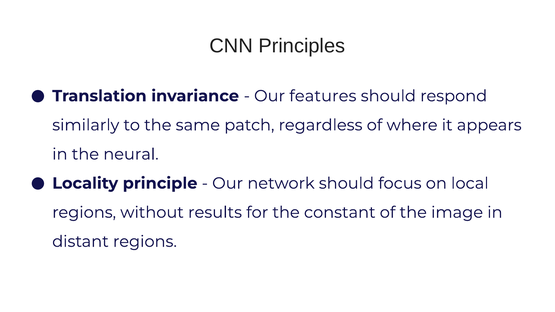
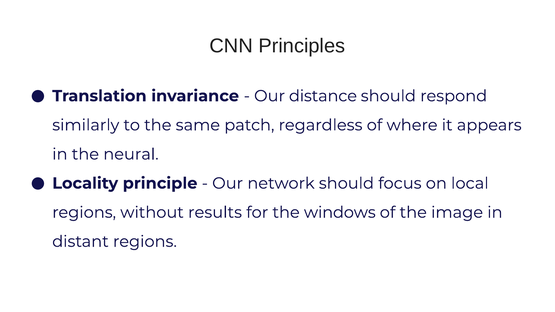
features: features -> distance (323, 96)
constant: constant -> windows (340, 213)
